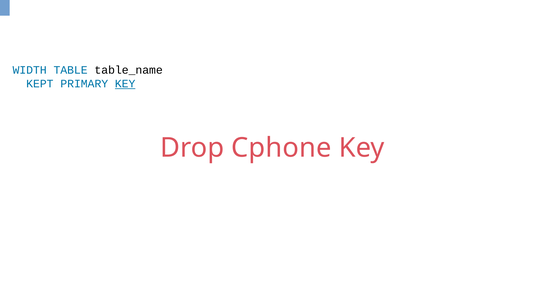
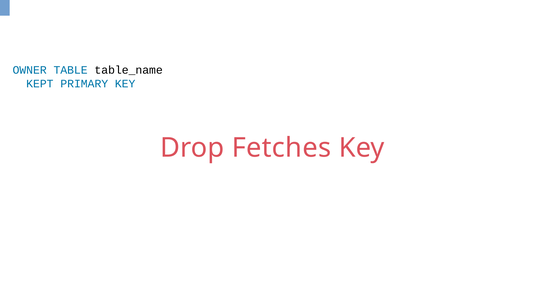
WIDTH: WIDTH -> OWNER (30, 70)
KEY underline: present -> none (125, 84)
Cphone: Cphone -> Fetches (281, 148)
